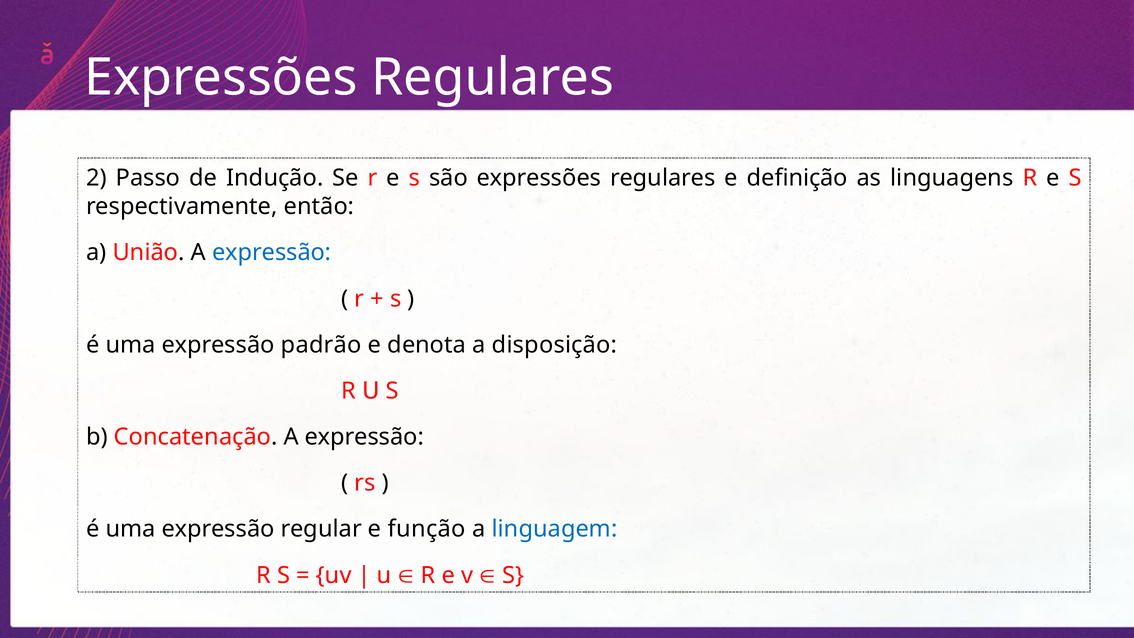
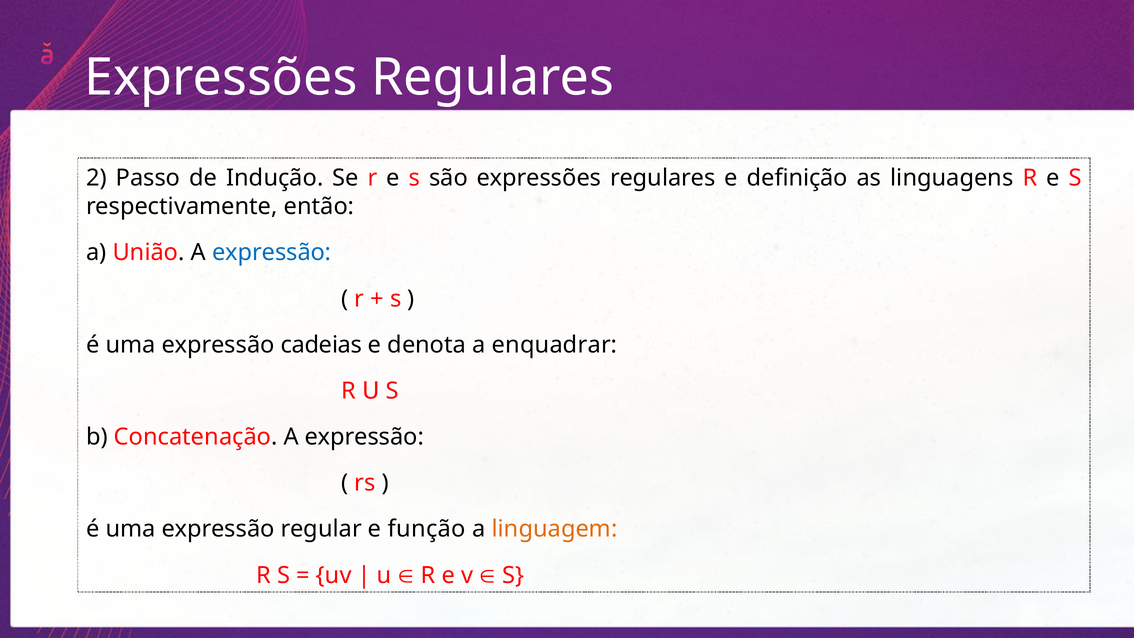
padrão: padrão -> cadeias (321, 345)
disposição: disposição -> enquadrar (555, 345)
linguagem colour: blue -> orange (555, 529)
